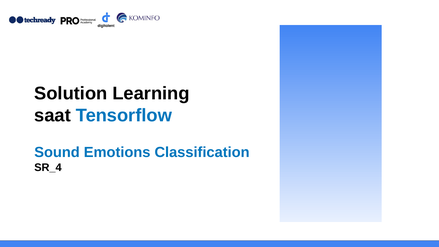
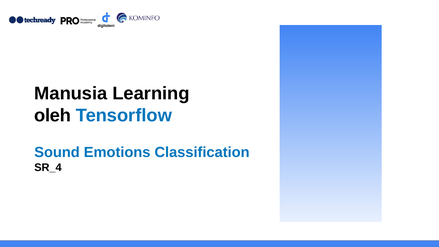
Solution: Solution -> Manusia (71, 93)
saat: saat -> oleh (53, 115)
